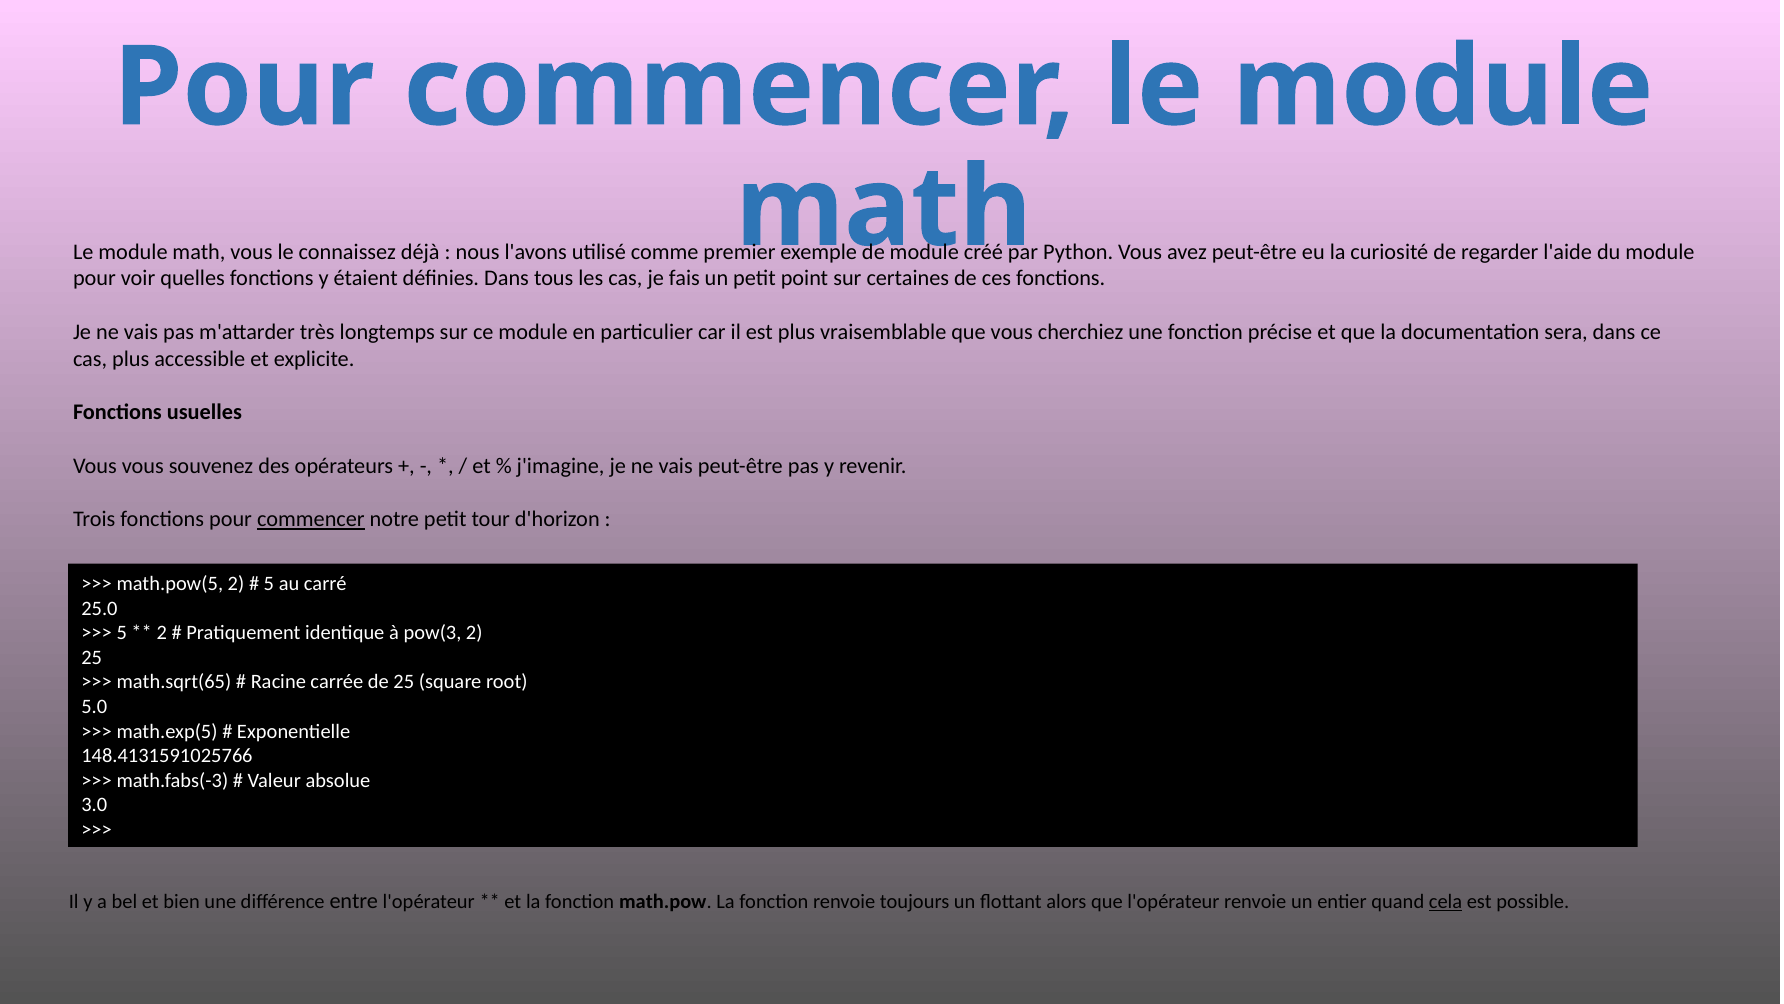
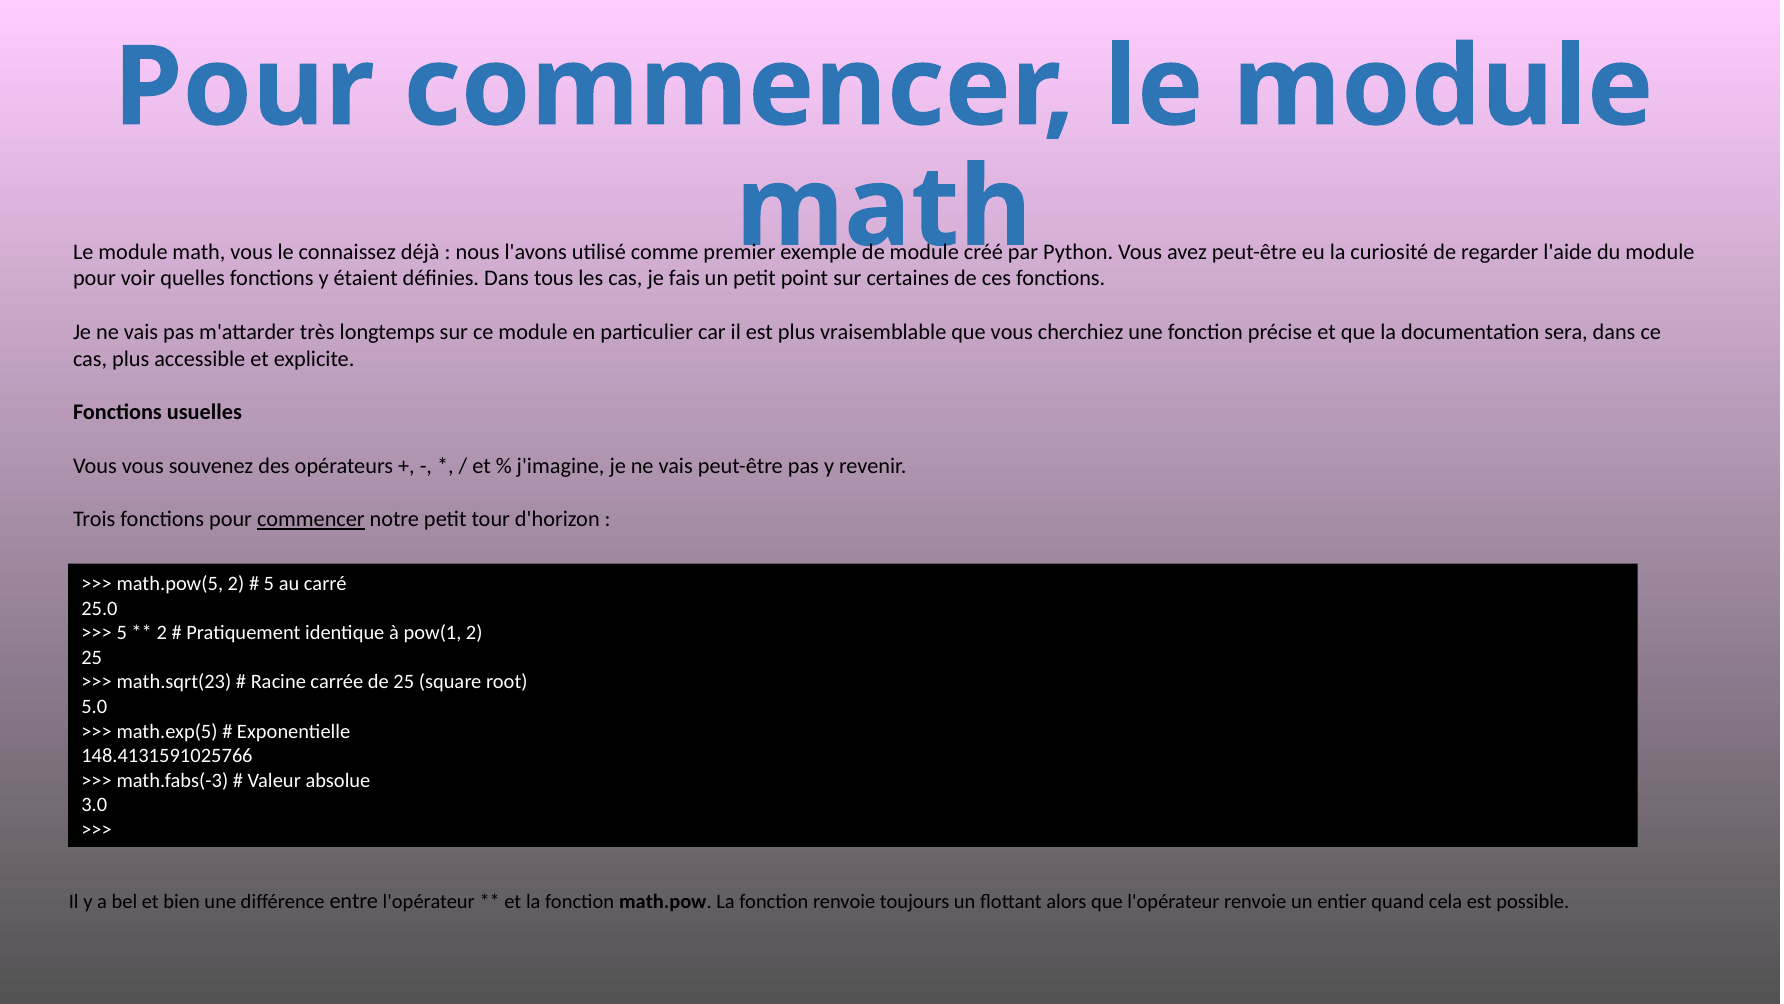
pow(3: pow(3 -> pow(1 (433, 633)
math.sqrt(65: math.sqrt(65 -> math.sqrt(23 (174, 682)
cela underline: present -> none (1446, 901)
